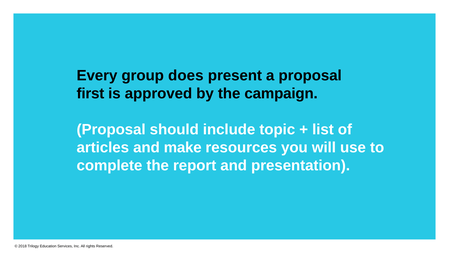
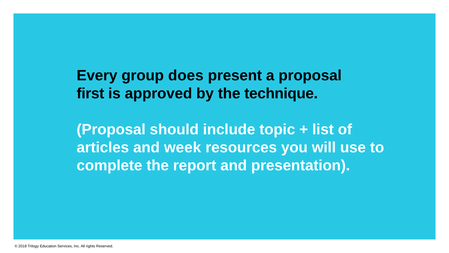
campaign: campaign -> technique (281, 93)
make: make -> week (183, 147)
